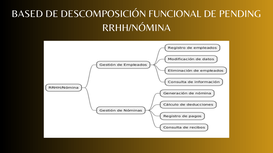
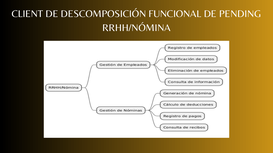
BASED: BASED -> CLIENT (27, 14)
